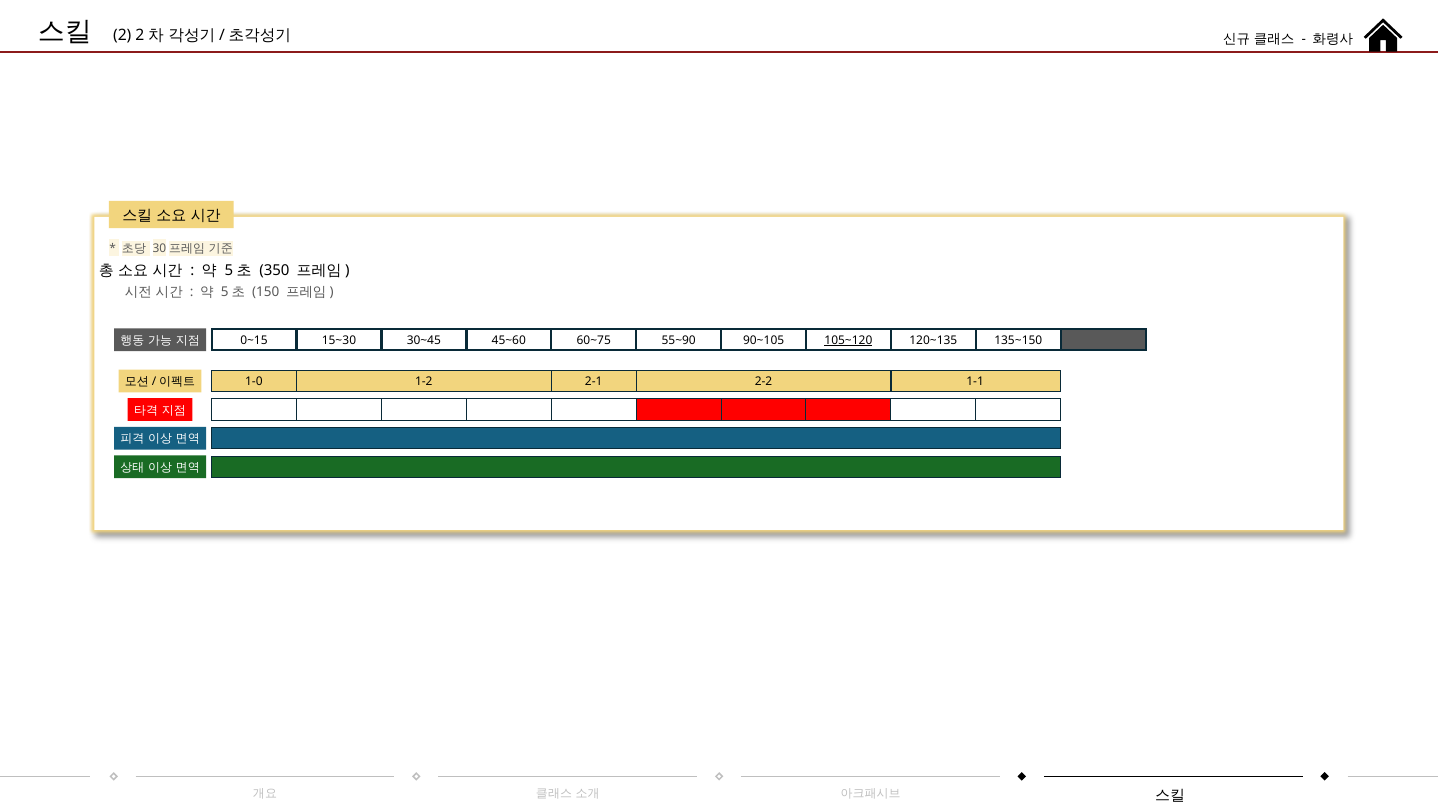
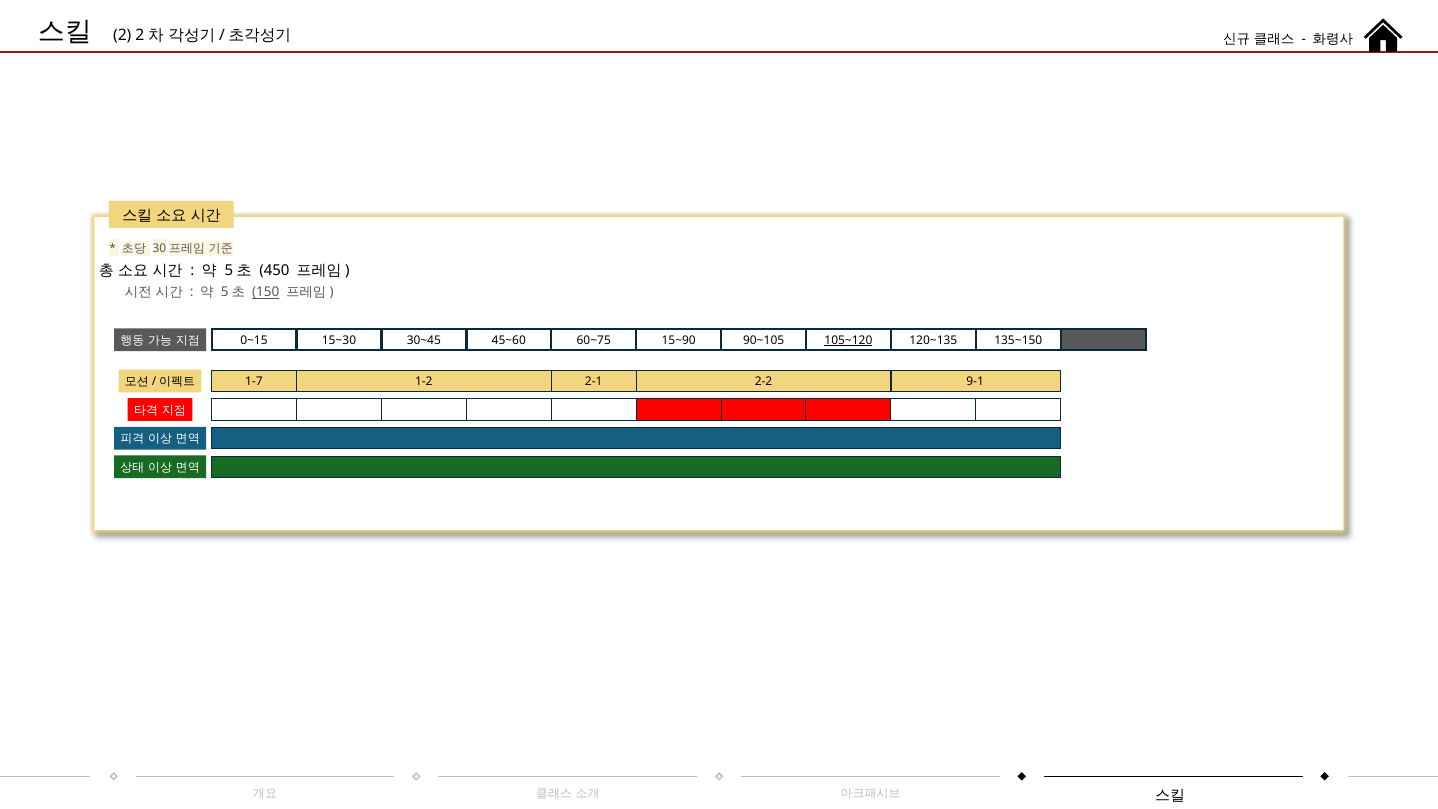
350: 350 -> 450 (274, 271)
150 underline: none -> present (266, 292)
55~90: 55~90 -> 15~90 (679, 340)
1-1: 1-1 -> 9-1 (975, 382)
1-0: 1-0 -> 1-7 (254, 382)
